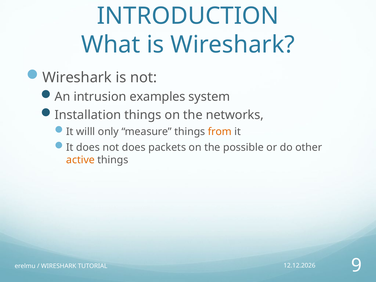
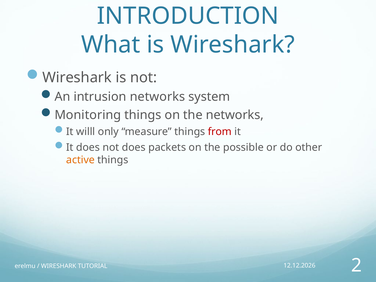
intrusion examples: examples -> networks (157, 97)
Installation: Installation -> Monitoring (88, 115)
from colour: orange -> red (220, 132)
9: 9 -> 2 (356, 265)
